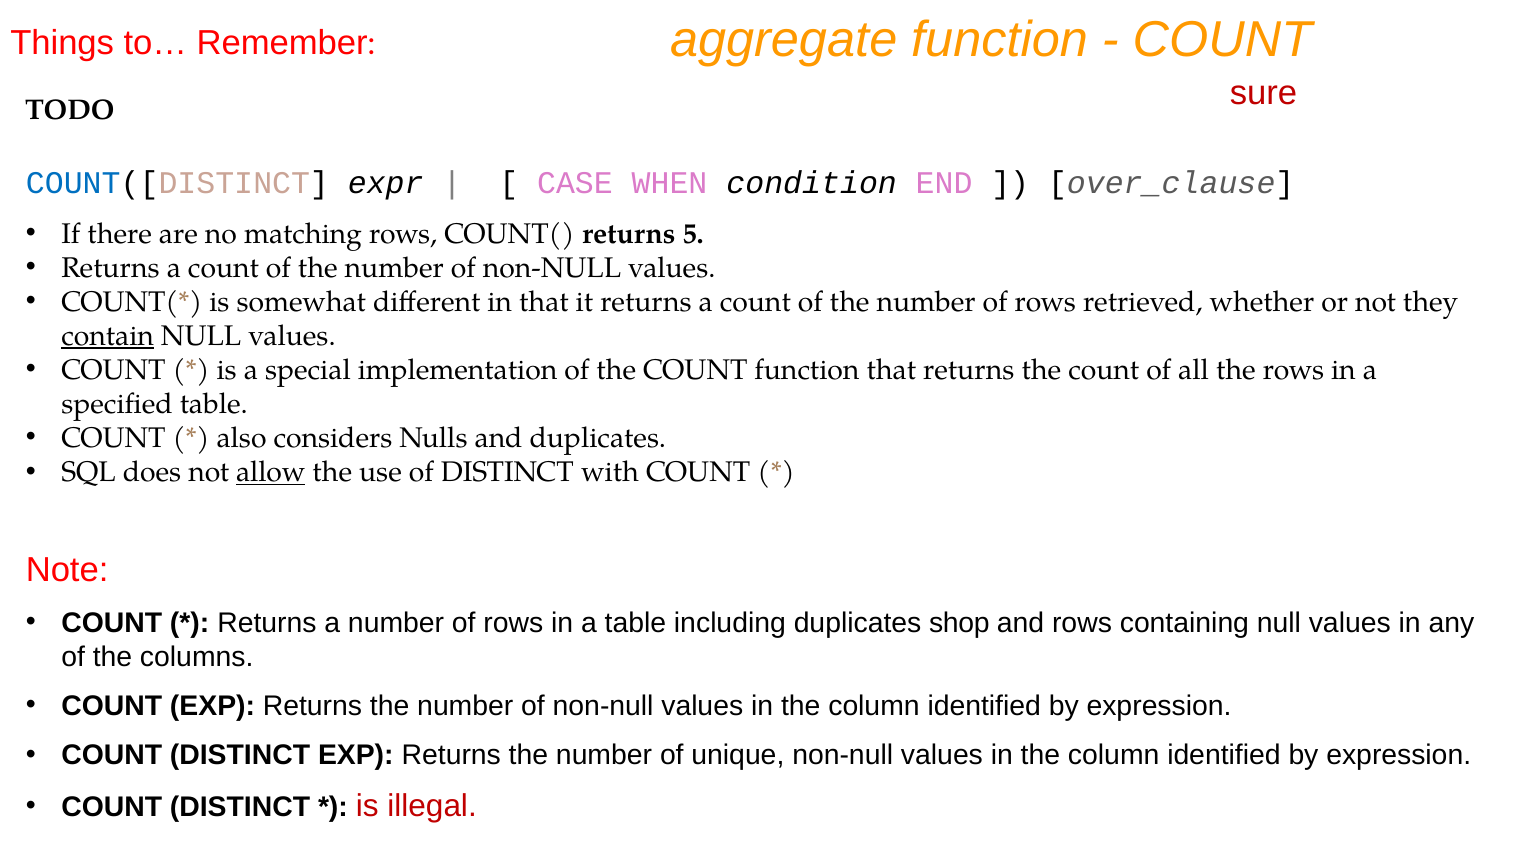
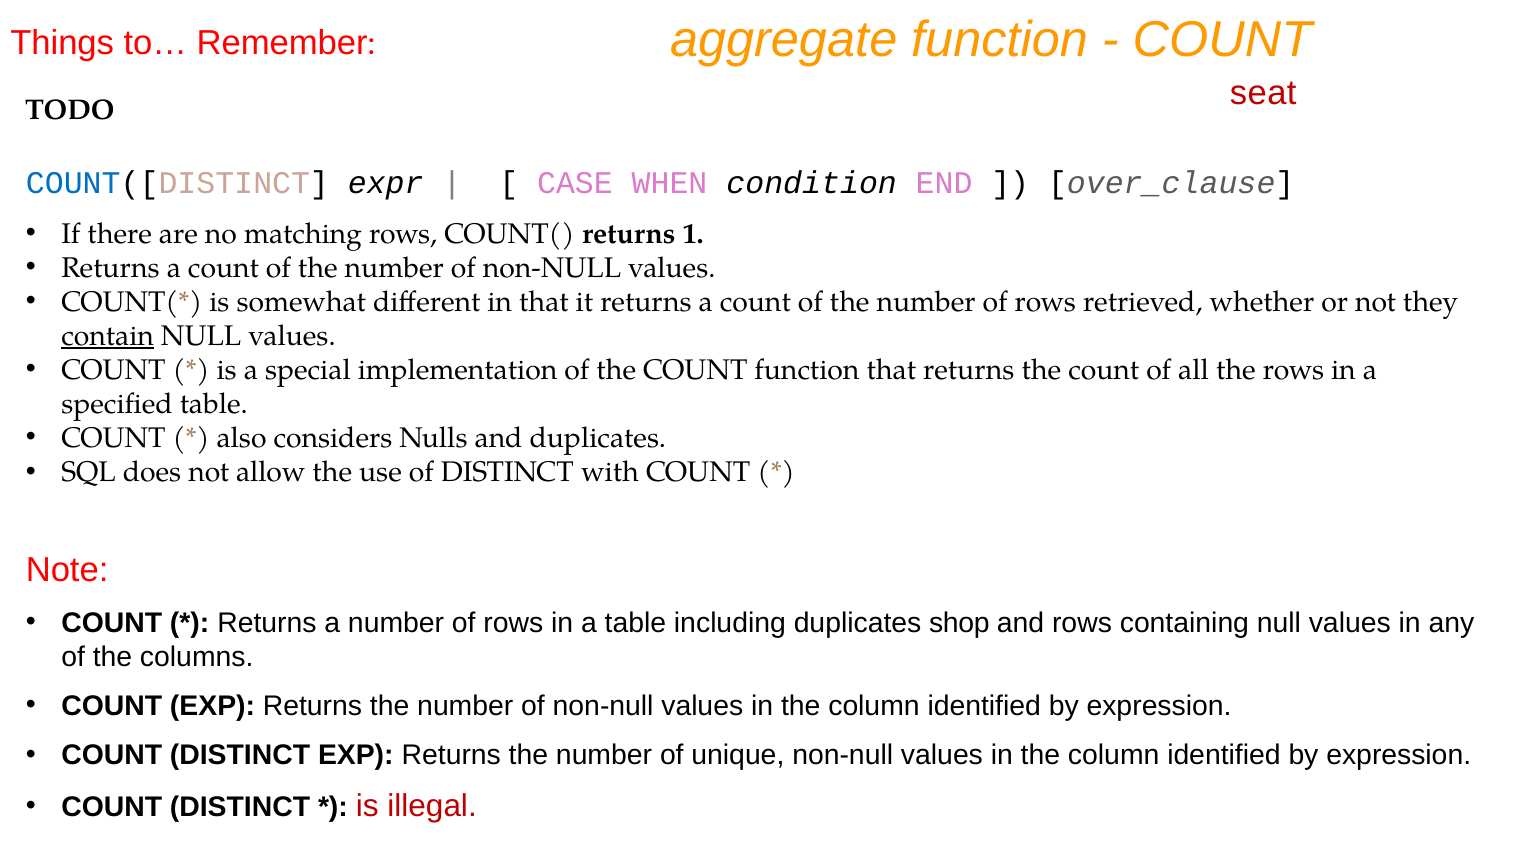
sure: sure -> seat (1263, 93)
5: 5 -> 1 (693, 234)
allow underline: present -> none (271, 472)
